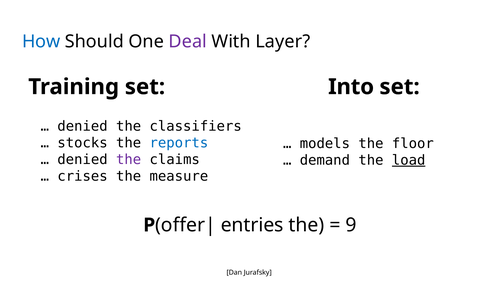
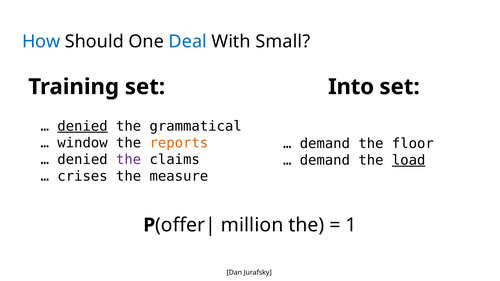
Deal colour: purple -> blue (188, 41)
Layer: Layer -> Small (283, 41)
denied underline: none -> present (83, 126)
classifiers: classifiers -> grammatical (196, 126)
stocks: stocks -> window (83, 143)
reports colour: blue -> orange (179, 143)
models: models -> demand (325, 144)
entries: entries -> million (252, 225)
9: 9 -> 1 (351, 225)
